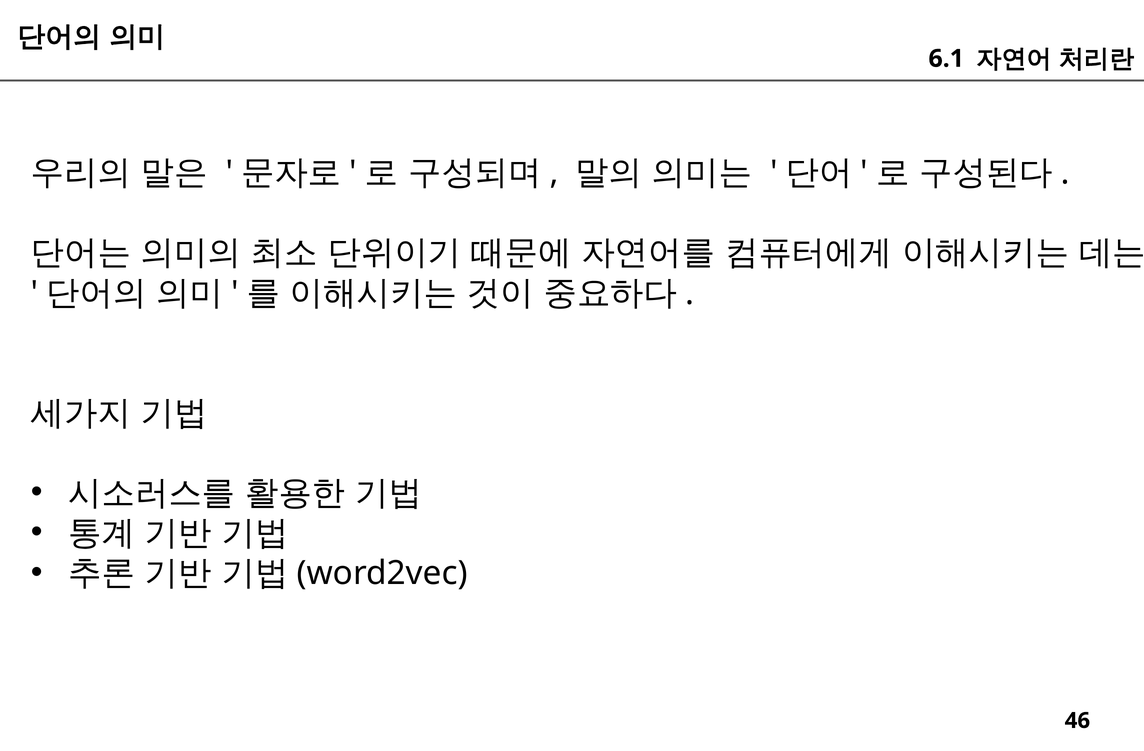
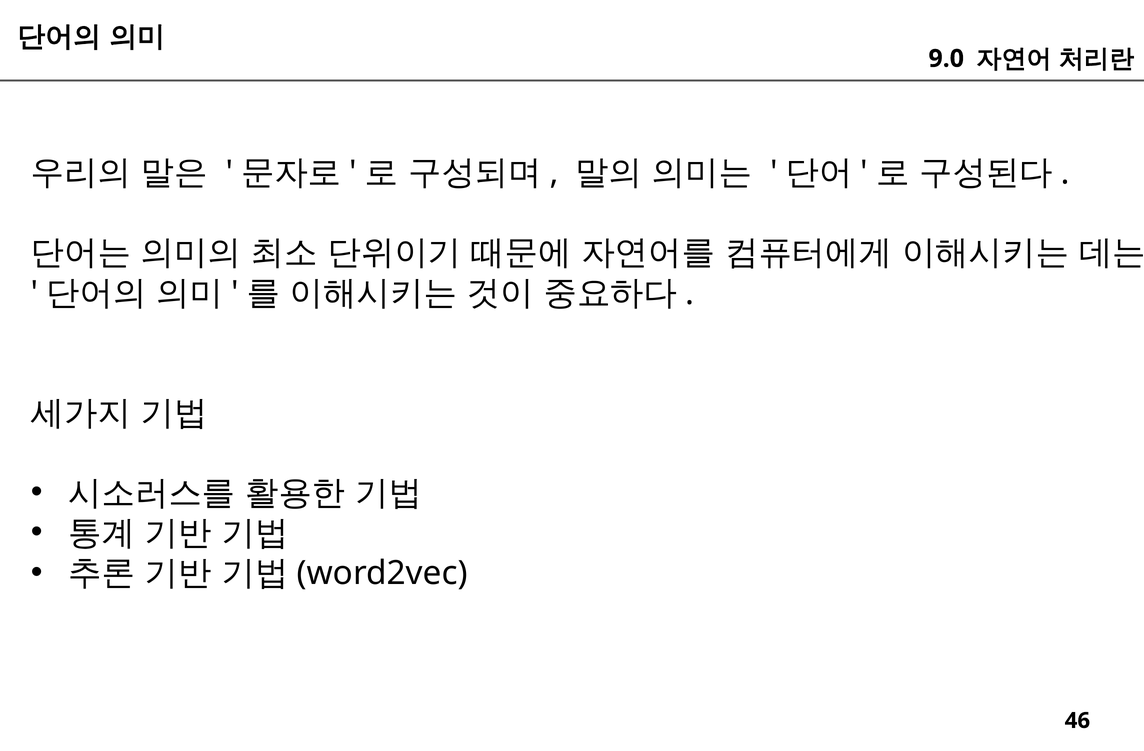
6.1: 6.1 -> 9.0 (946, 59)
